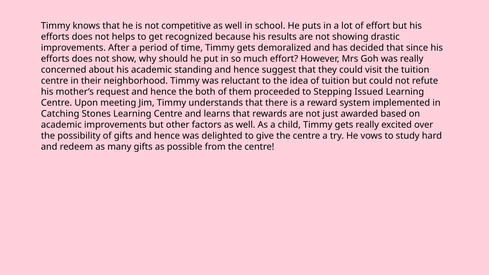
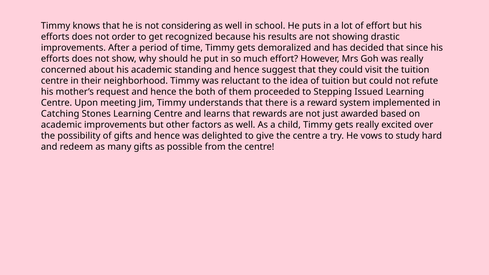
competitive: competitive -> considering (186, 26)
helps: helps -> order (123, 37)
